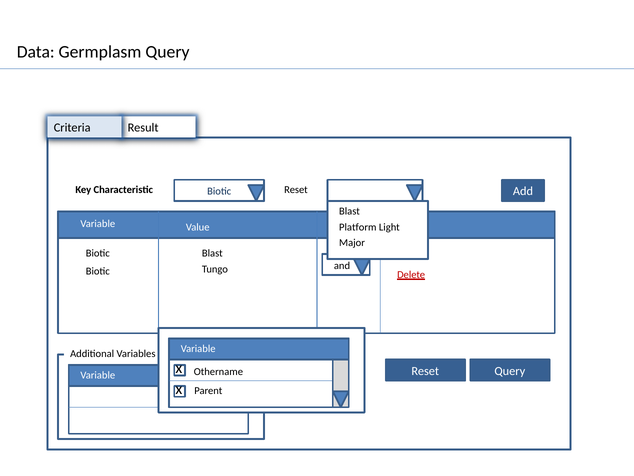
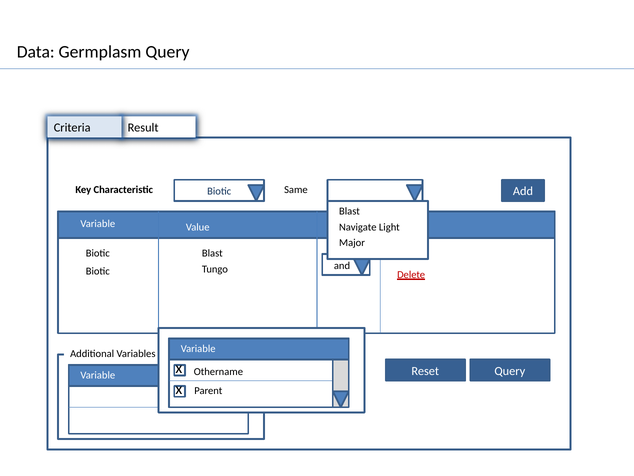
Biotic Reset: Reset -> Same (296, 190)
Platform: Platform -> Navigate (358, 227)
